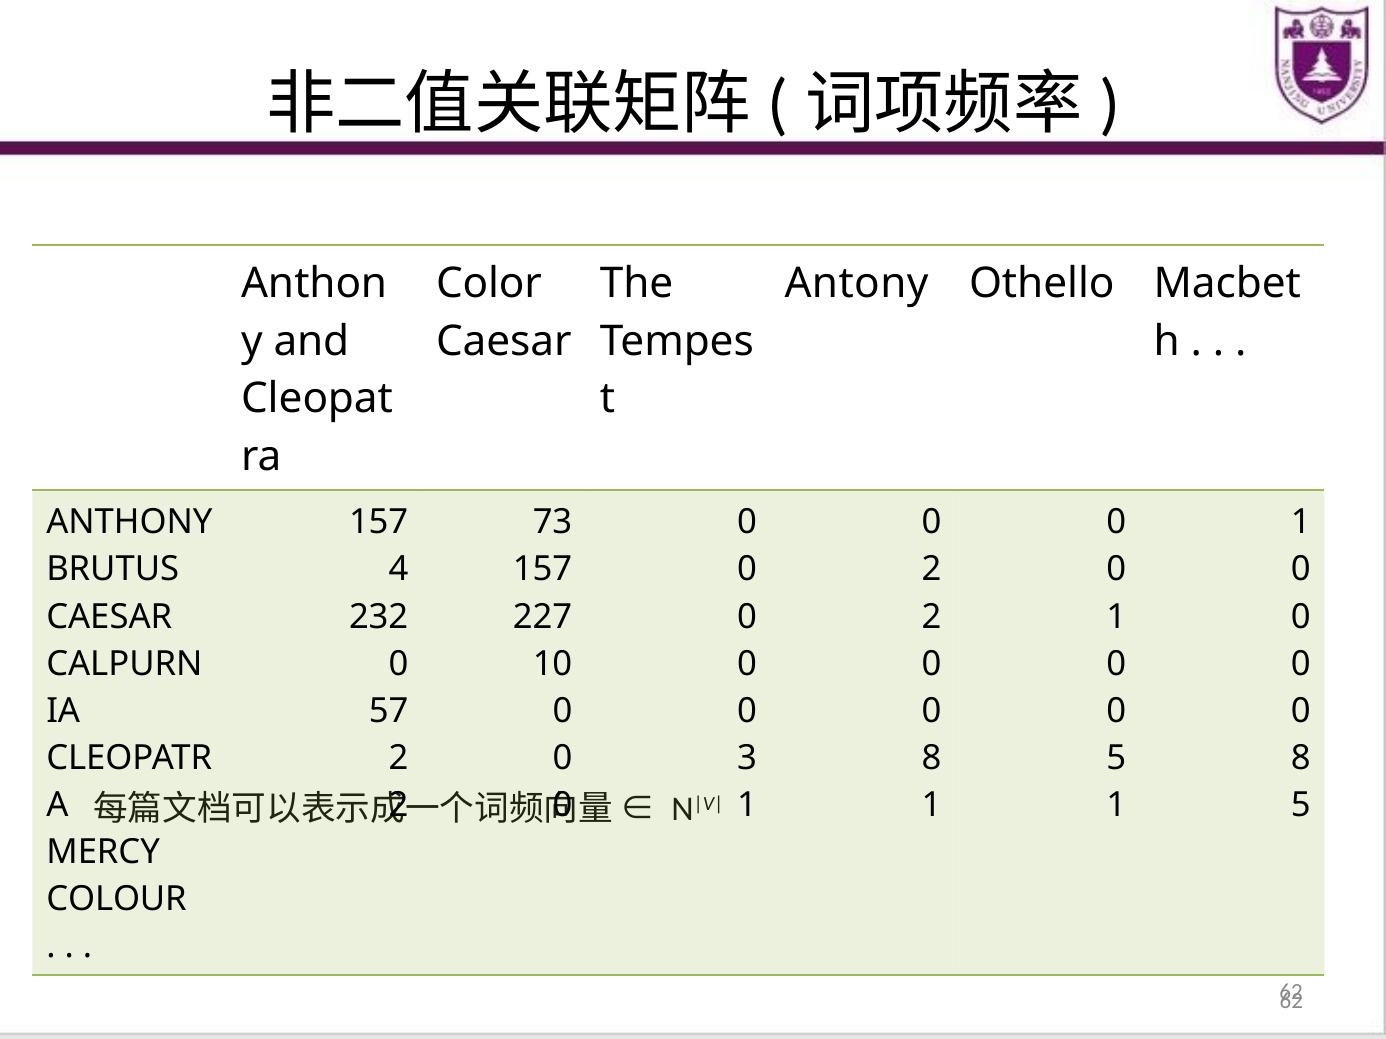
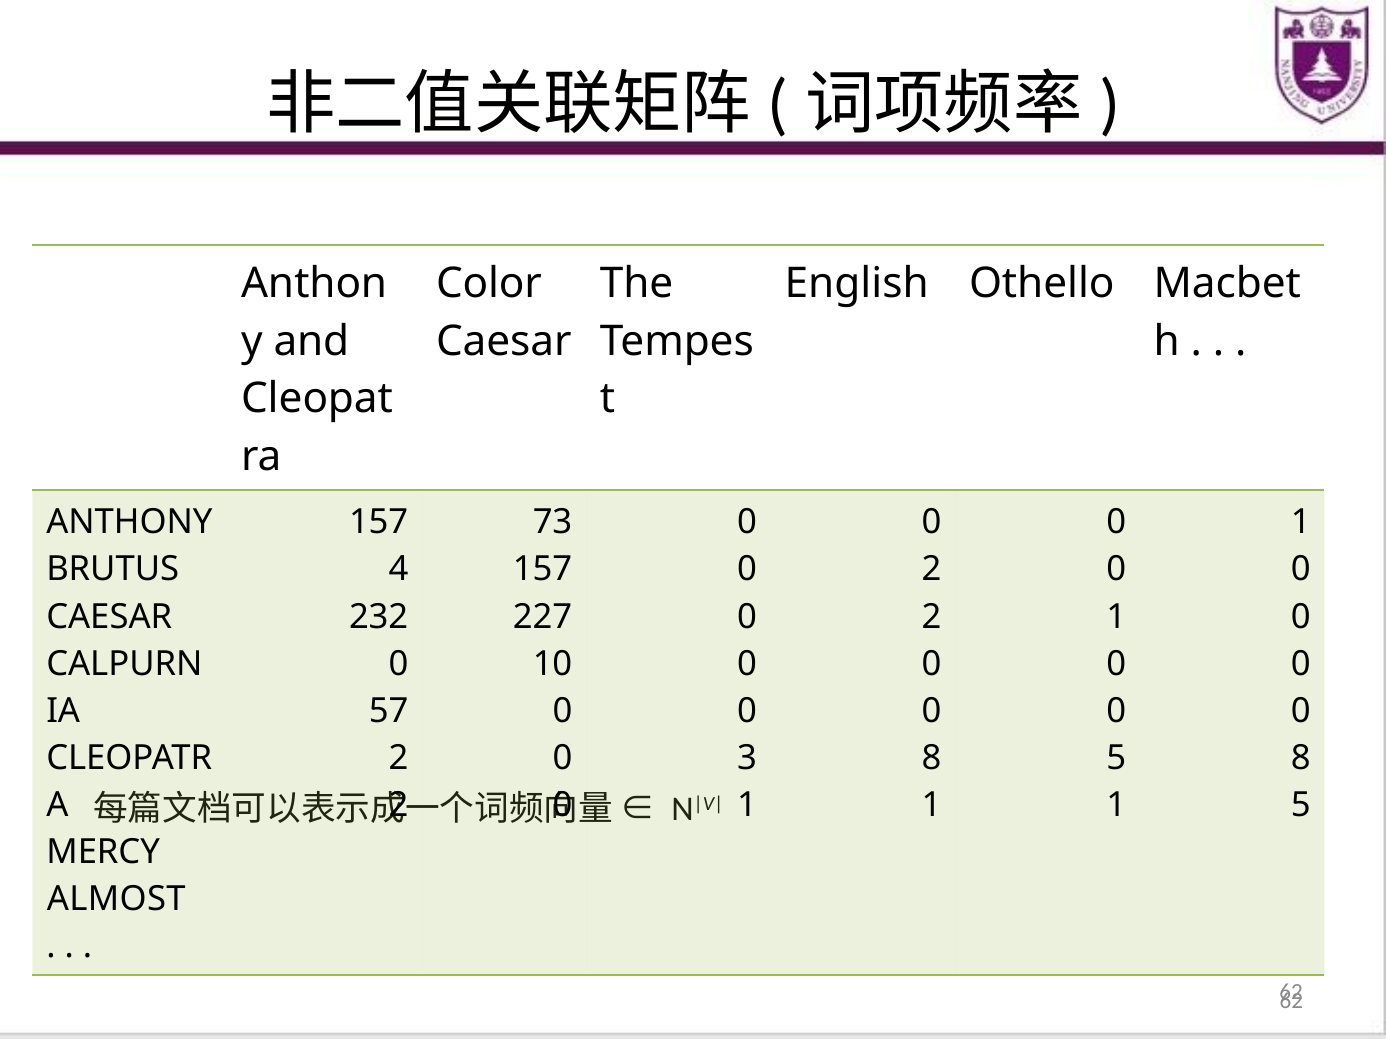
Antony: Antony -> English (857, 283)
COLOUR: COLOUR -> ALMOST (116, 900)
